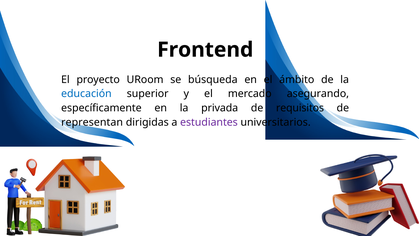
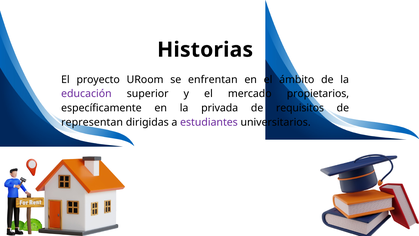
Frontend: Frontend -> Historias (205, 50)
búsqueda: búsqueda -> enfrentan (213, 79)
educación colour: blue -> purple (86, 94)
asegurando: asegurando -> propietarios (318, 94)
